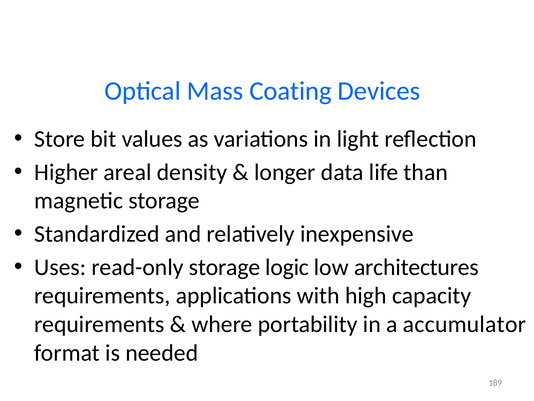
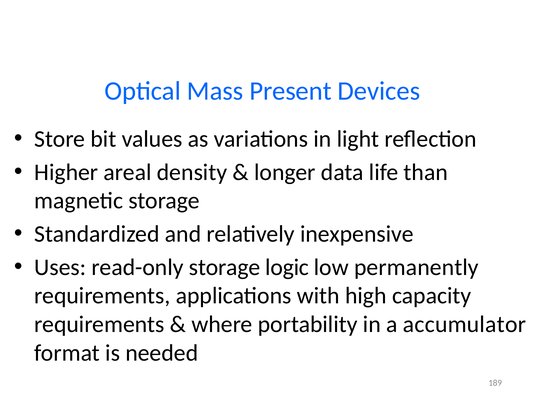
Coating: Coating -> Present (290, 91)
architectures: architectures -> permanently (416, 267)
